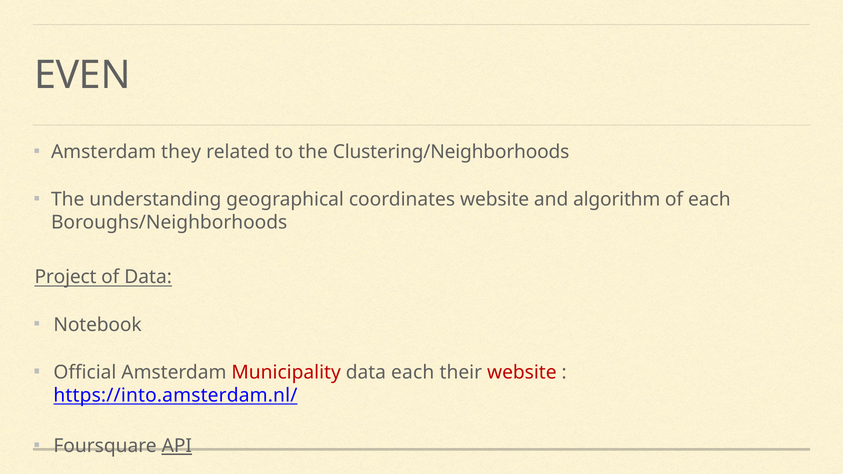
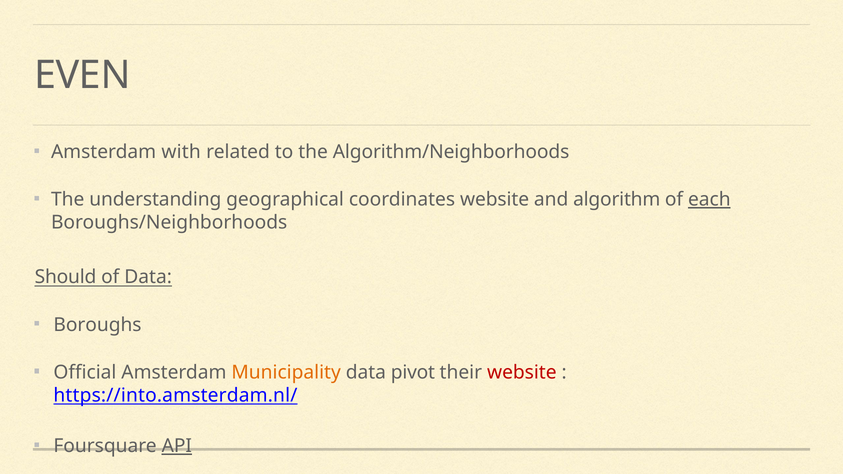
they: they -> with (181, 152)
Clustering/Neighborhoods: Clustering/Neighborhoods -> Algorithm/Neighborhoods (451, 152)
each underline: none -> present (709, 200)
Project: Project -> Should (66, 277)
Notebook: Notebook -> Boroughs (98, 325)
Municipality colour: red -> orange (286, 372)
data each: each -> pivot (413, 372)
